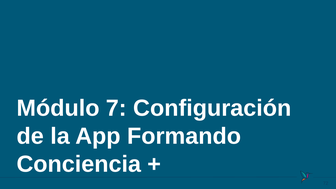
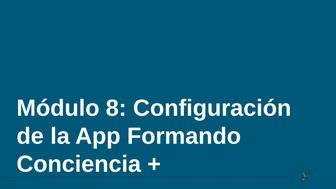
7: 7 -> 8 (116, 108)
